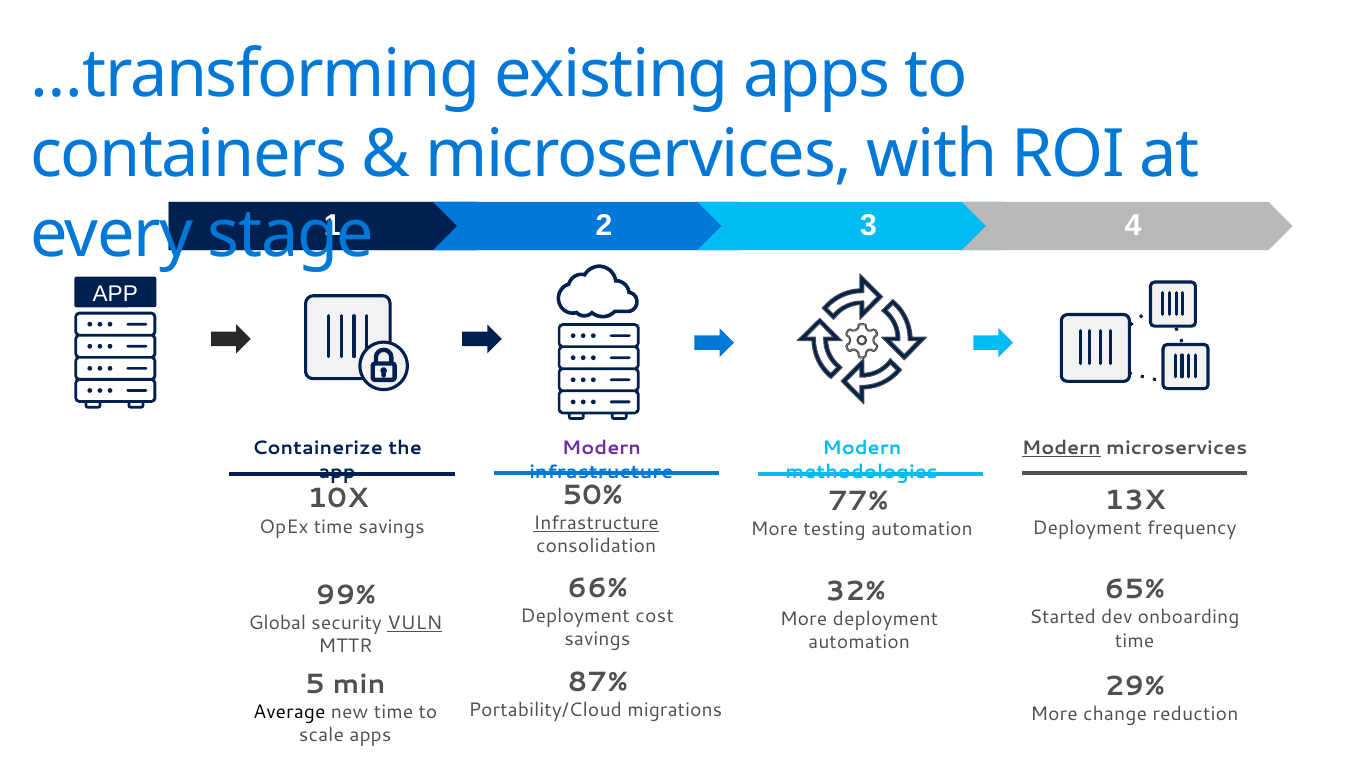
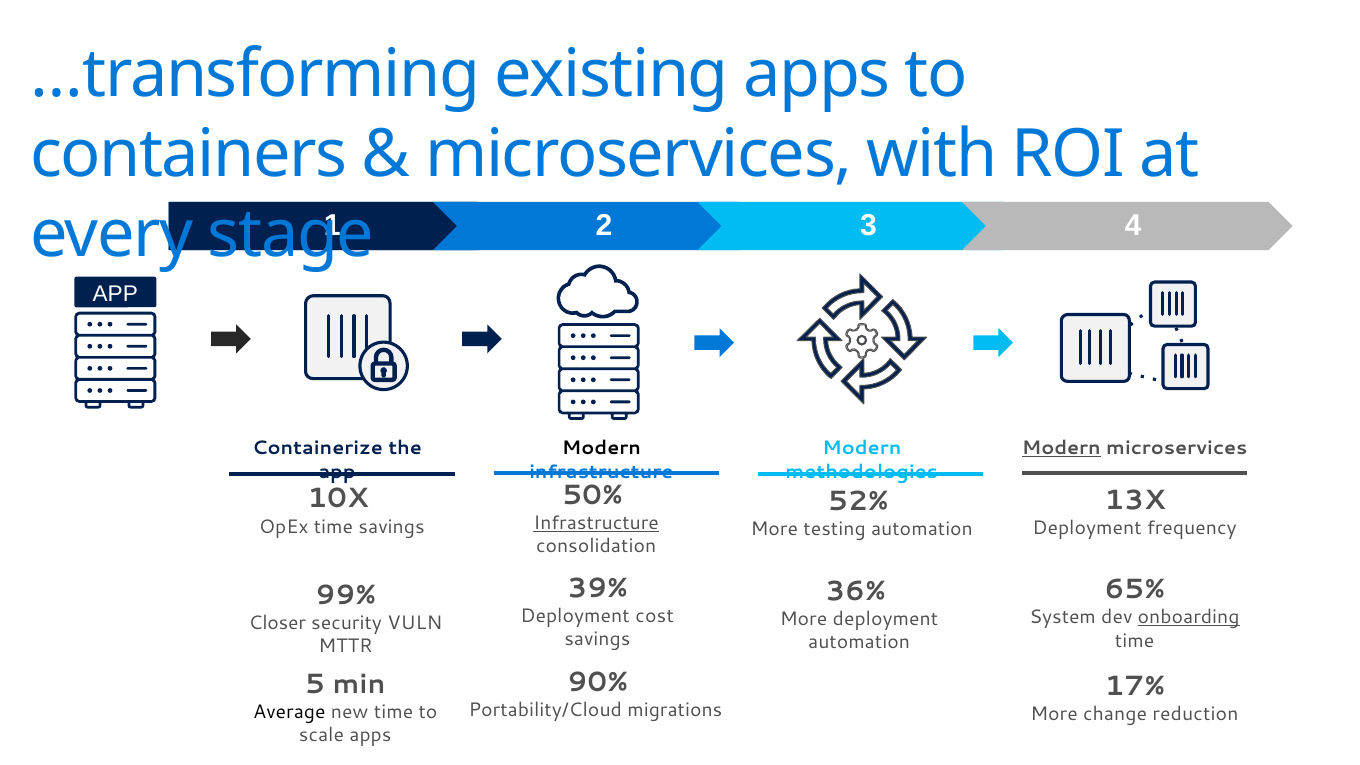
Modern colour: purple -> black (601, 448)
77%: 77% -> 52% (858, 501)
66%: 66% -> 39% (597, 588)
32%: 32% -> 36% (855, 591)
Started: Started -> System (1063, 617)
onboarding underline: none -> present (1189, 617)
Global: Global -> Closer (277, 623)
VULN underline: present -> none (415, 623)
87%: 87% -> 90% (598, 683)
29%: 29% -> 17% (1135, 687)
